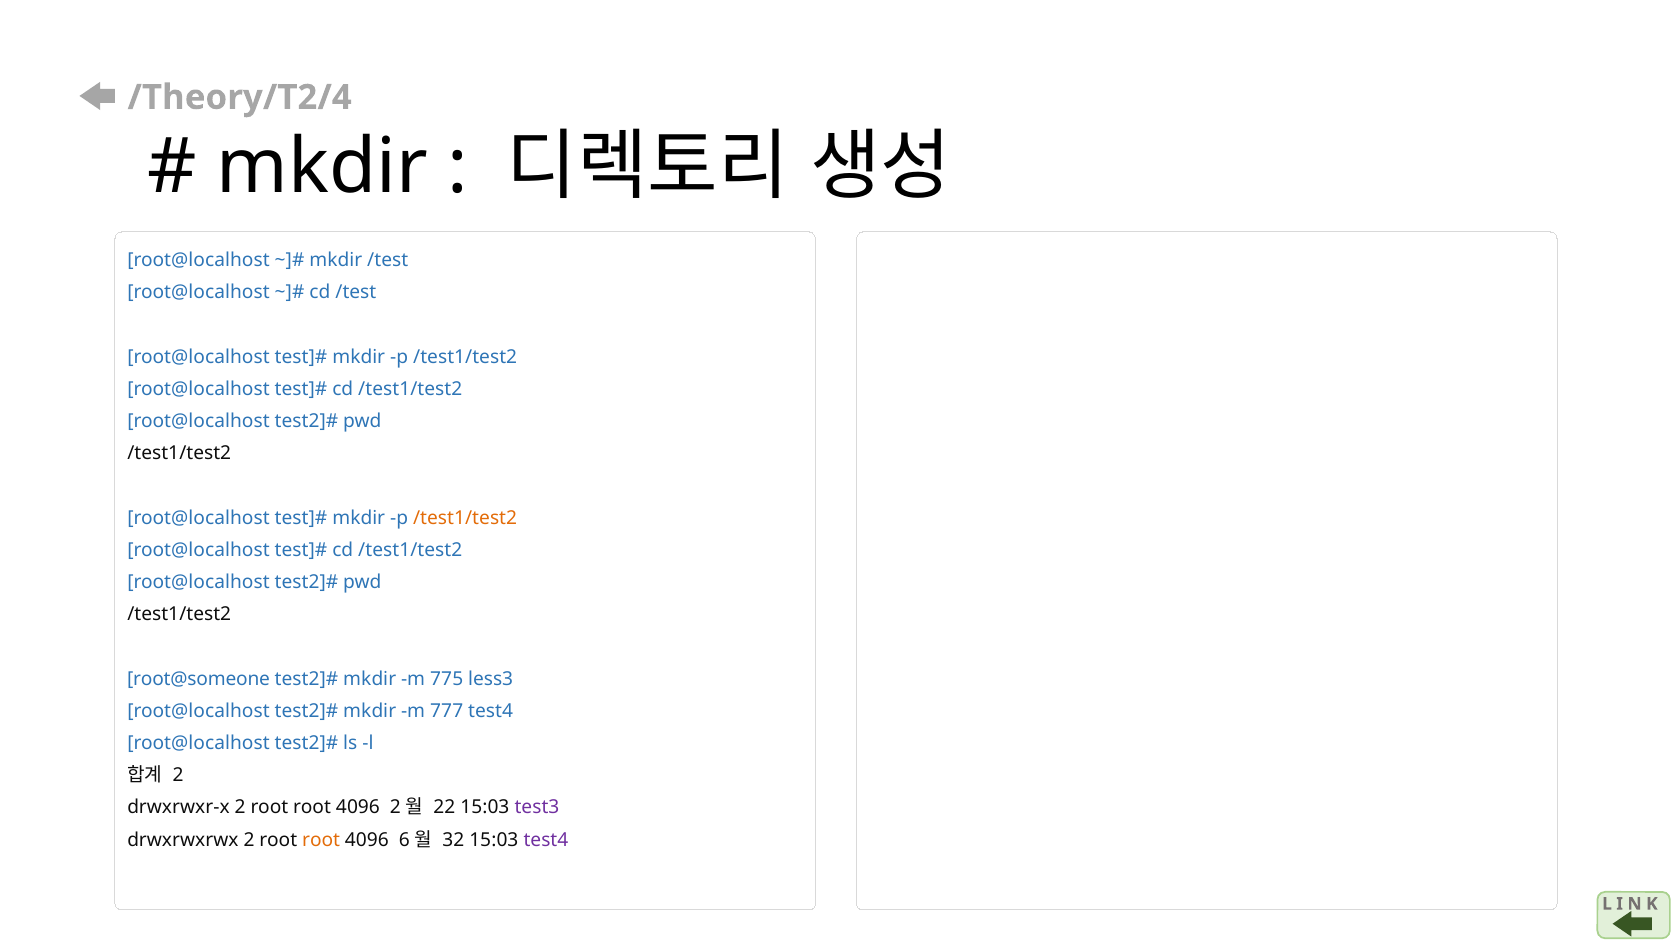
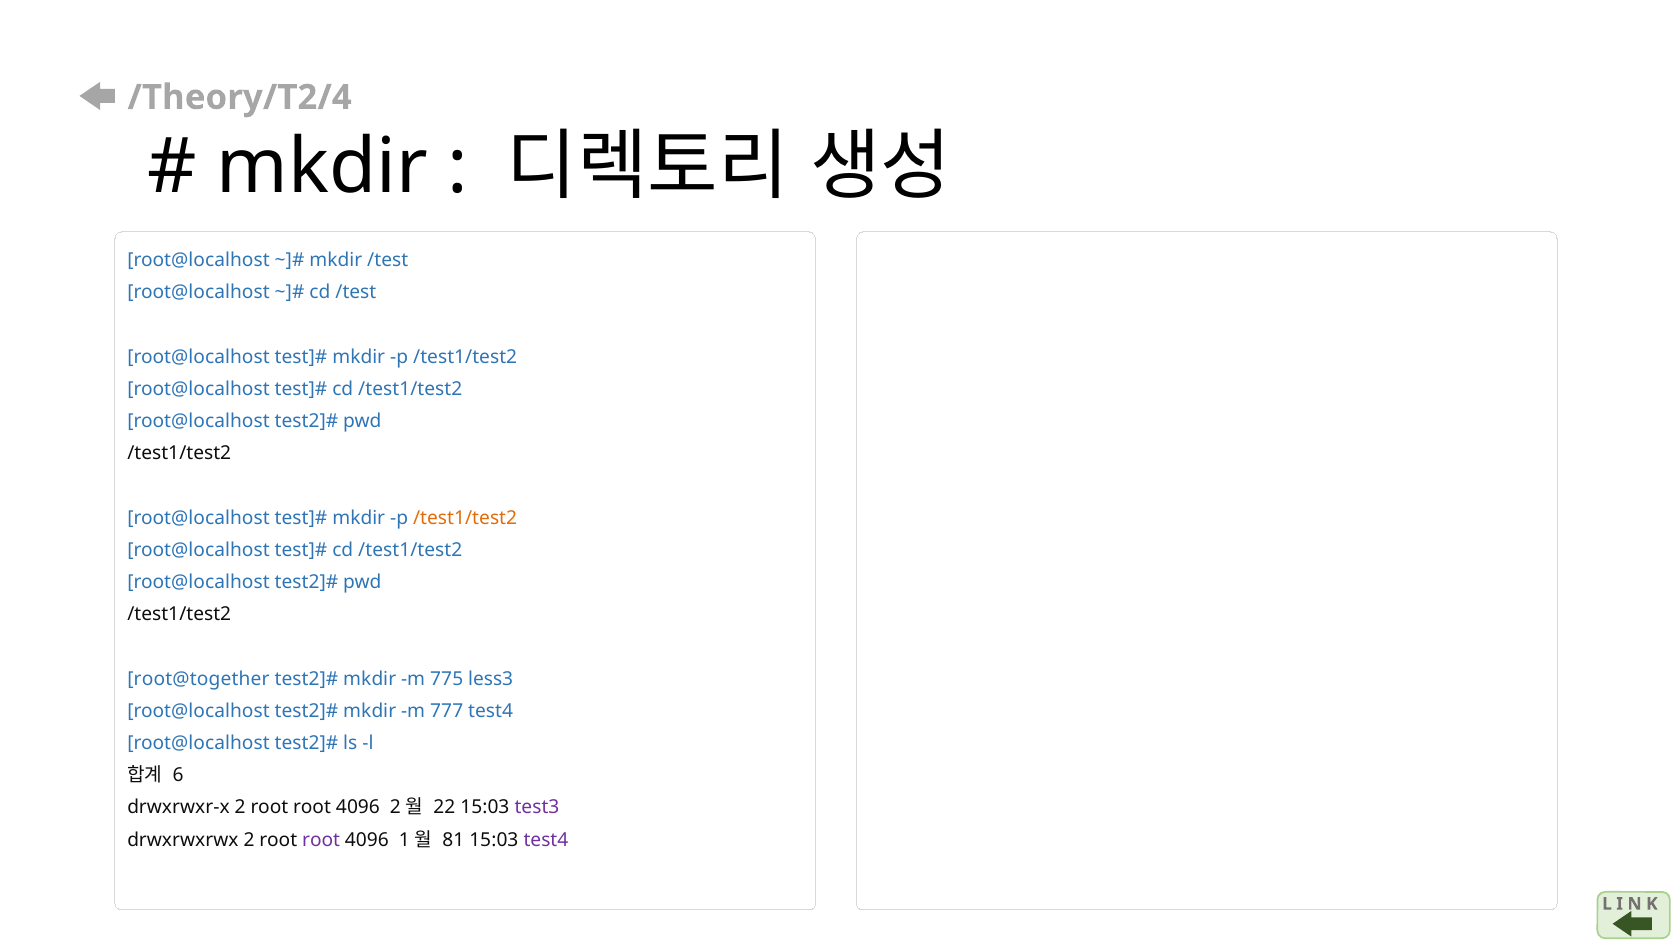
root@someone: root@someone -> root@together (198, 678)
2: 2 -> 6 (178, 775)
root colour: orange -> purple (321, 839)
6: 6 -> 1 (404, 839)
32: 32 -> 81 (453, 839)
